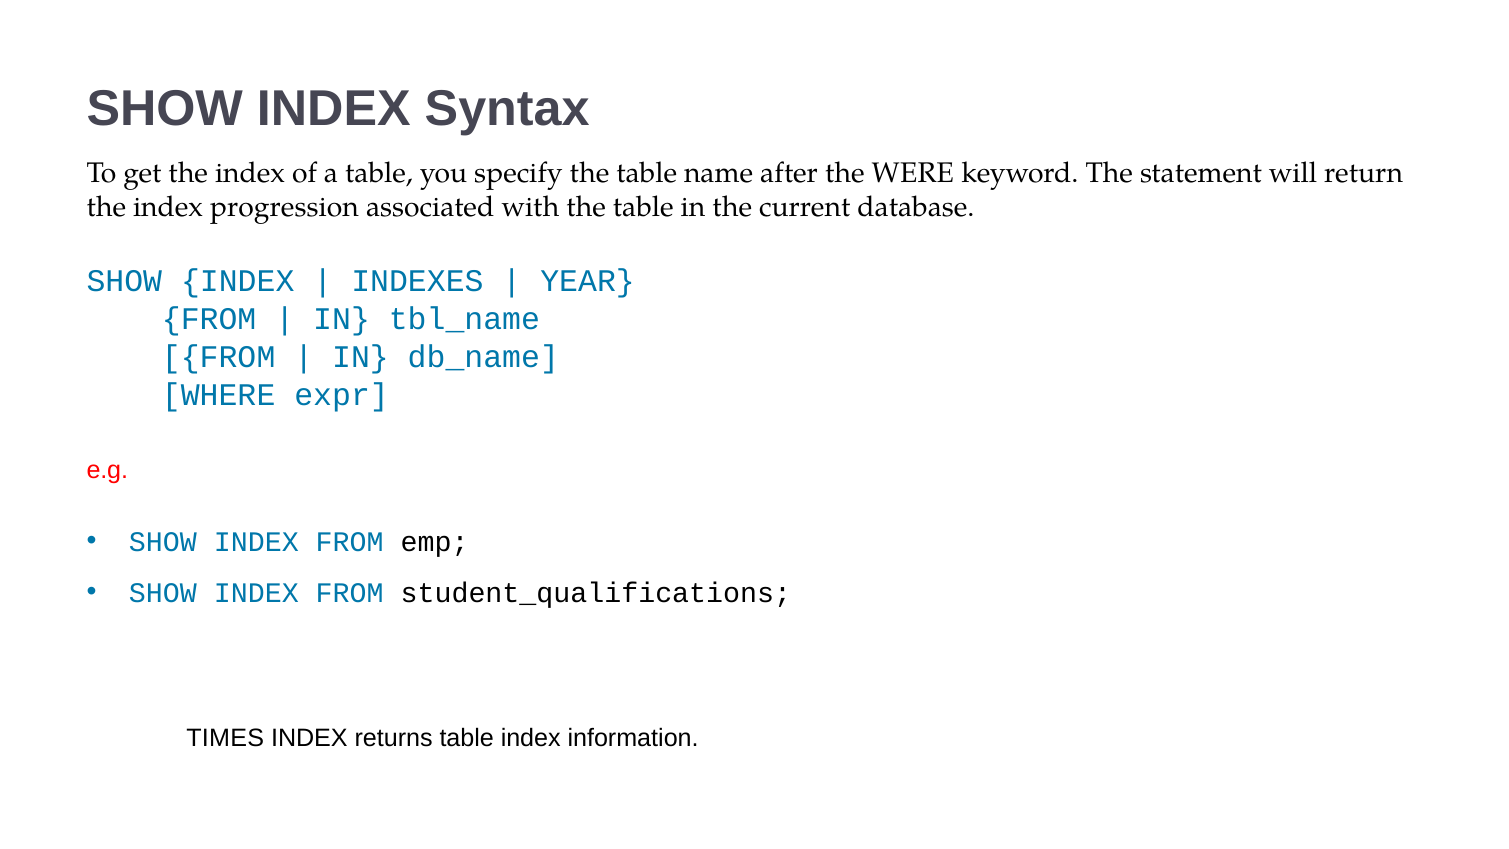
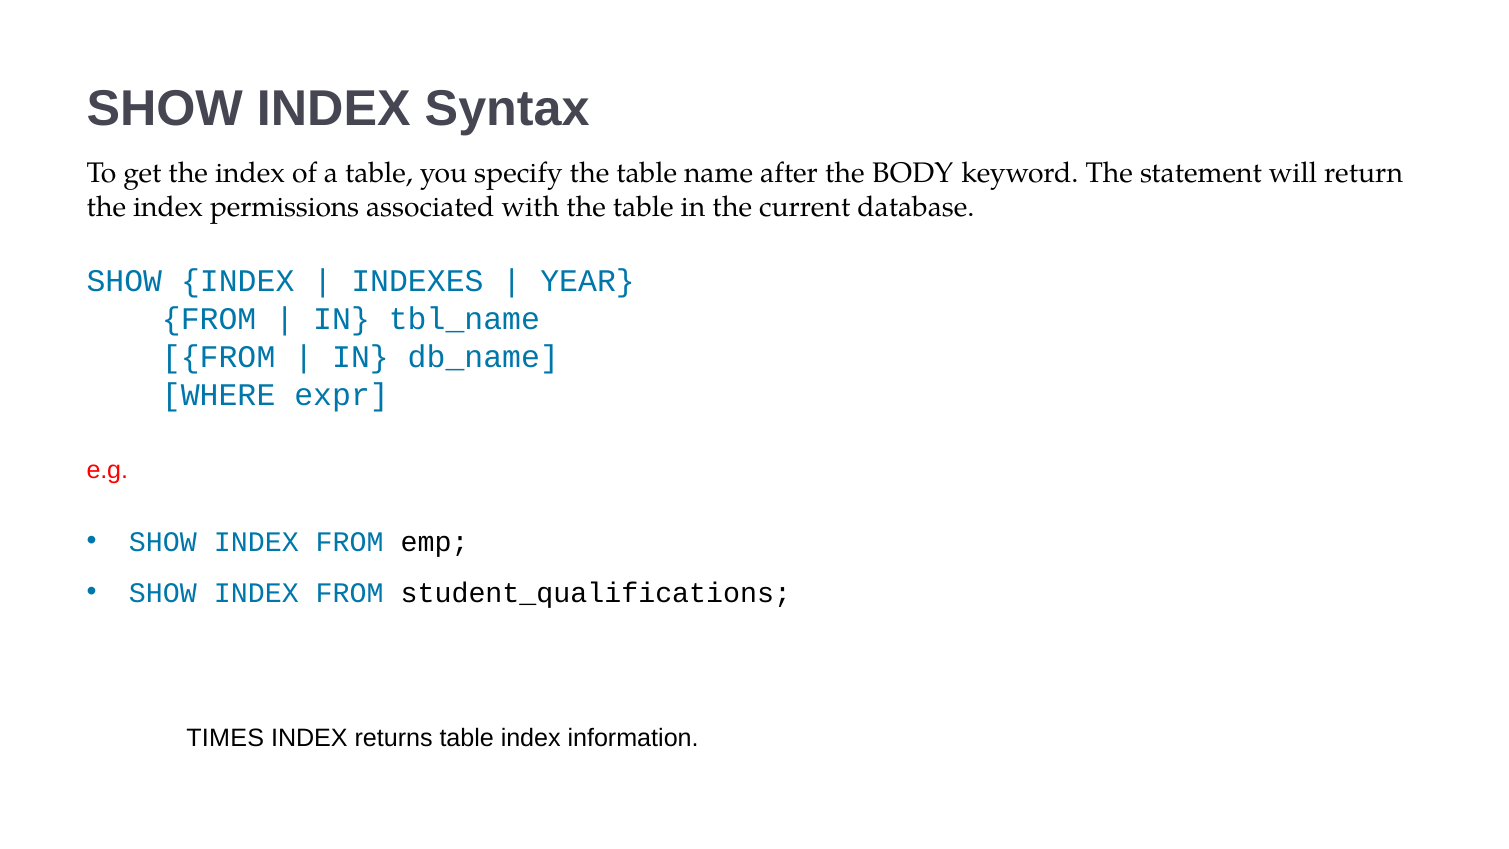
WERE: WERE -> BODY (913, 173)
progression: progression -> permissions (285, 207)
